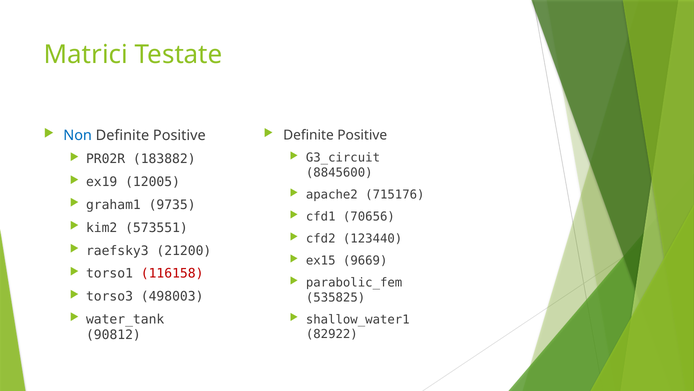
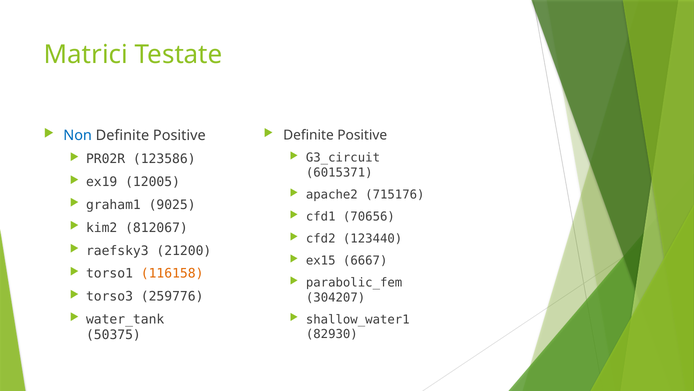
183882: 183882 -> 123586 (164, 159)
8845600: 8845600 -> 6015371 (339, 172)
9735: 9735 -> 9025 (172, 205)
573551: 573551 -> 812067 (156, 227)
9669: 9669 -> 6667 (365, 260)
116158 colour: red -> orange (172, 273)
498003: 498003 -> 259776 (172, 296)
535825: 535825 -> 304207 (336, 297)
82922: 82922 -> 82930 (332, 334)
90812: 90812 -> 50375 (113, 334)
